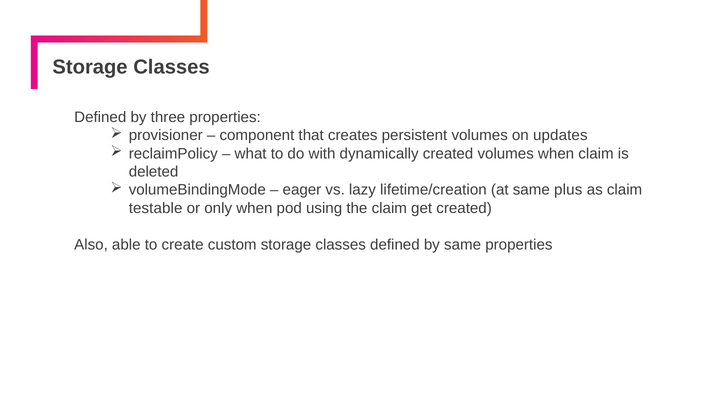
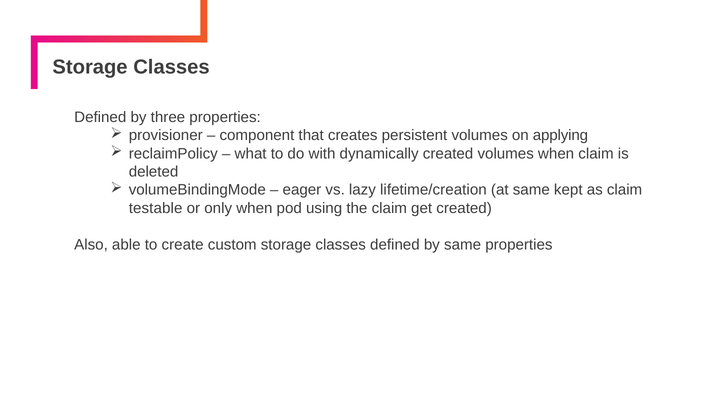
updates: updates -> applying (560, 135)
plus: plus -> kept (568, 190)
